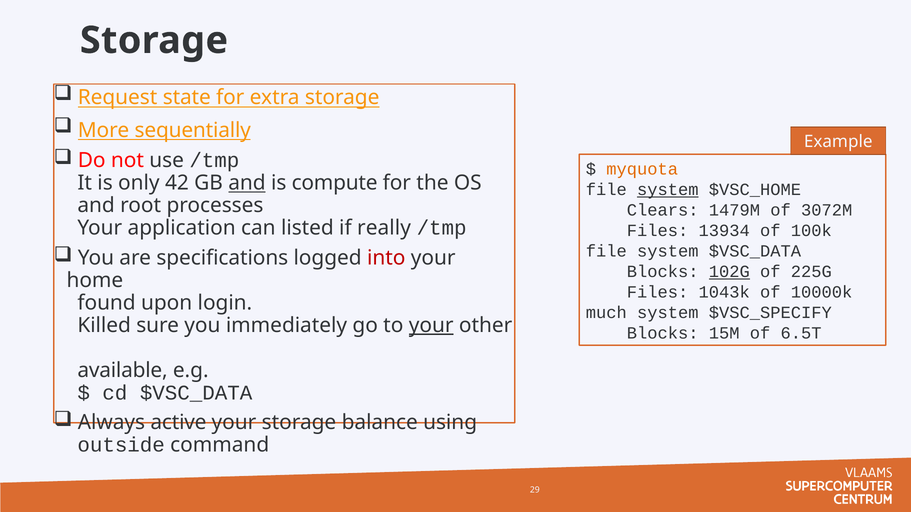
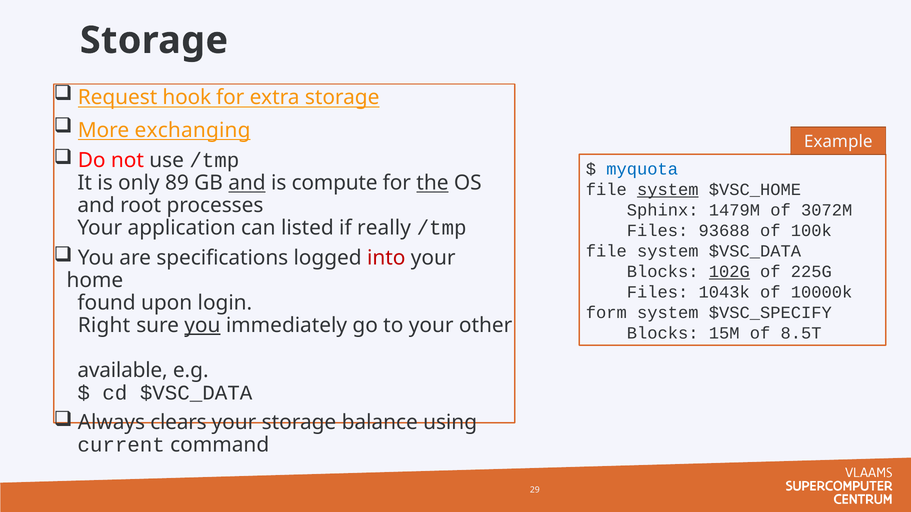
state: state -> hook (187, 98)
sequentially: sequentially -> exchanging (193, 130)
myquota colour: orange -> blue (642, 169)
42: 42 -> 89 (177, 183)
the underline: none -> present (432, 183)
Clears: Clears -> Sphinx (663, 210)
13934: 13934 -> 93688 (724, 231)
much: much -> form (606, 313)
Killed: Killed -> Right (104, 326)
you underline: none -> present (202, 326)
your underline: present -> none (431, 326)
6.5T: 6.5T -> 8.5T (801, 333)
active: active -> clears (178, 423)
outside: outside -> current (121, 445)
